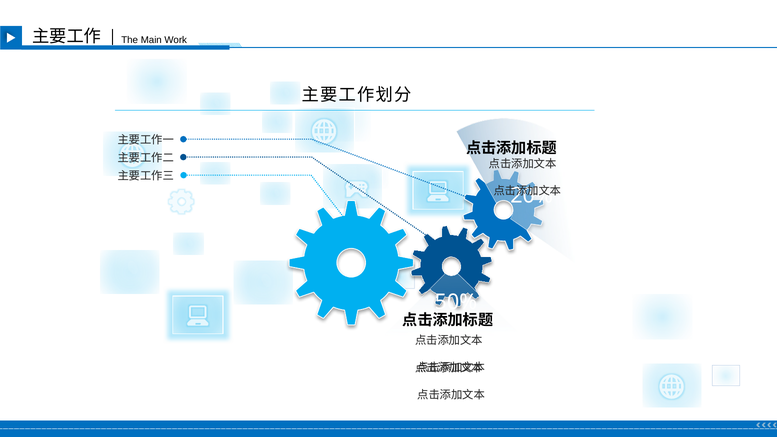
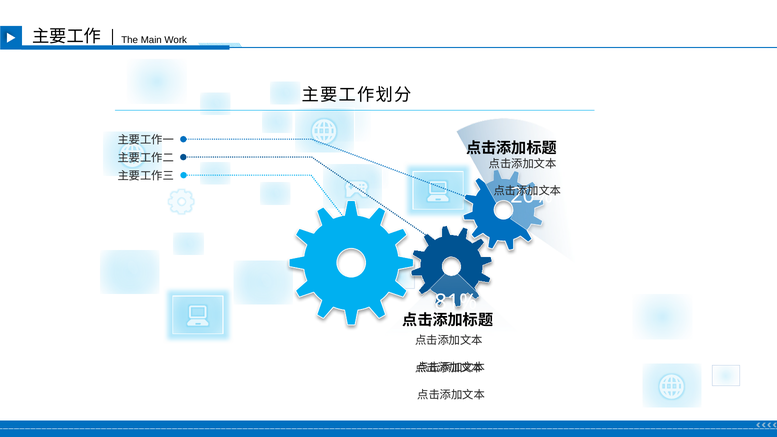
50%: 50% -> 81% (456, 302)
